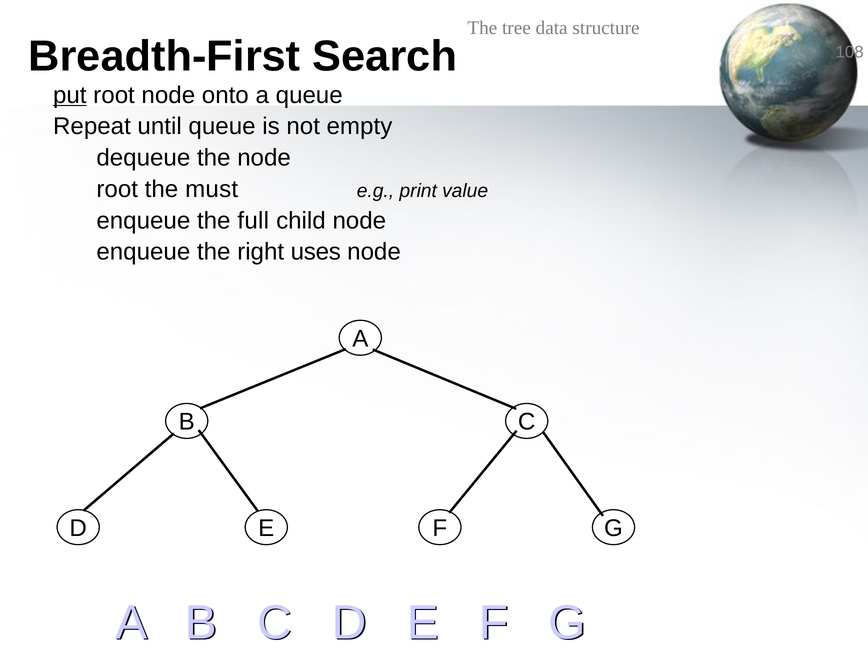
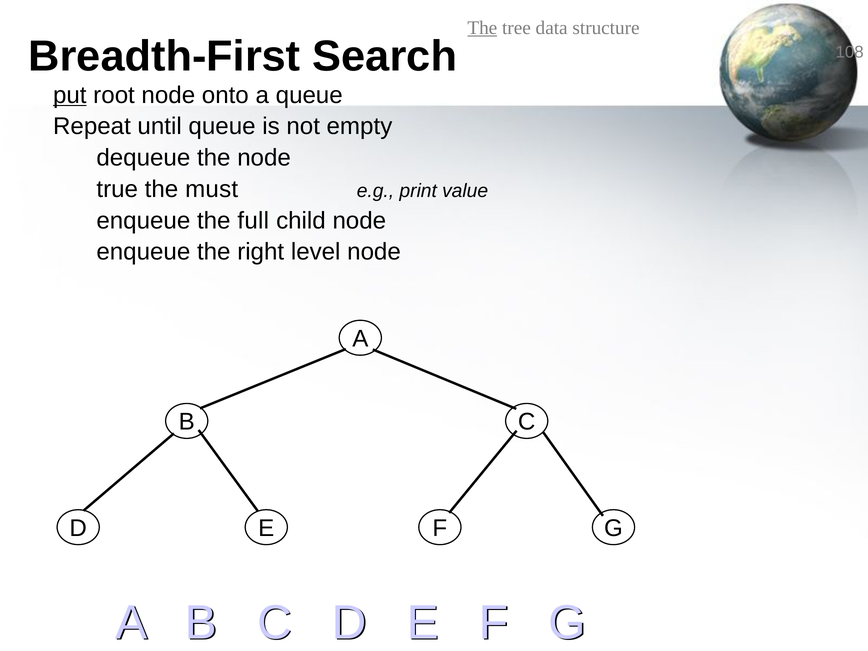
The underline: none -> present (482, 28)
root: root -> true (117, 189)
uses: uses -> level (316, 252)
